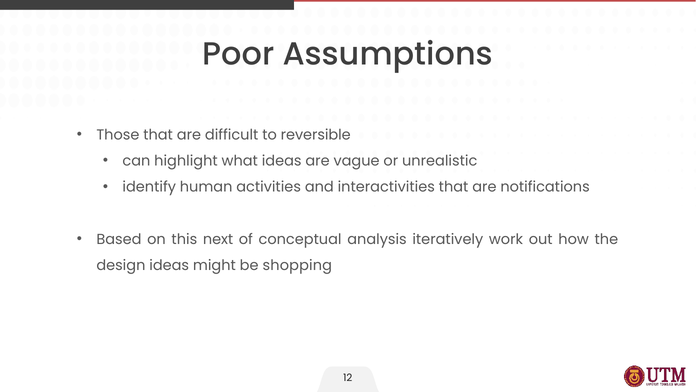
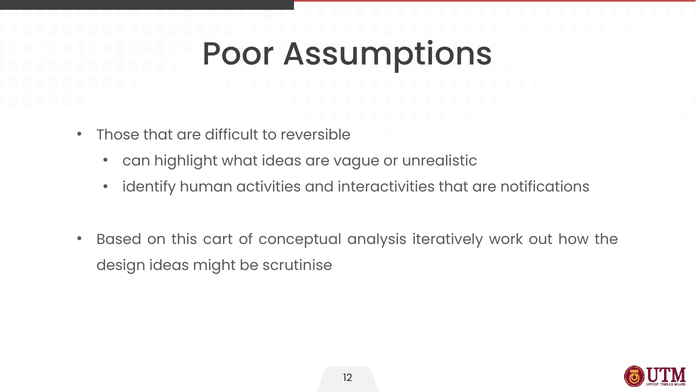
next: next -> cart (218, 239)
shopping: shopping -> scrutinise (297, 265)
